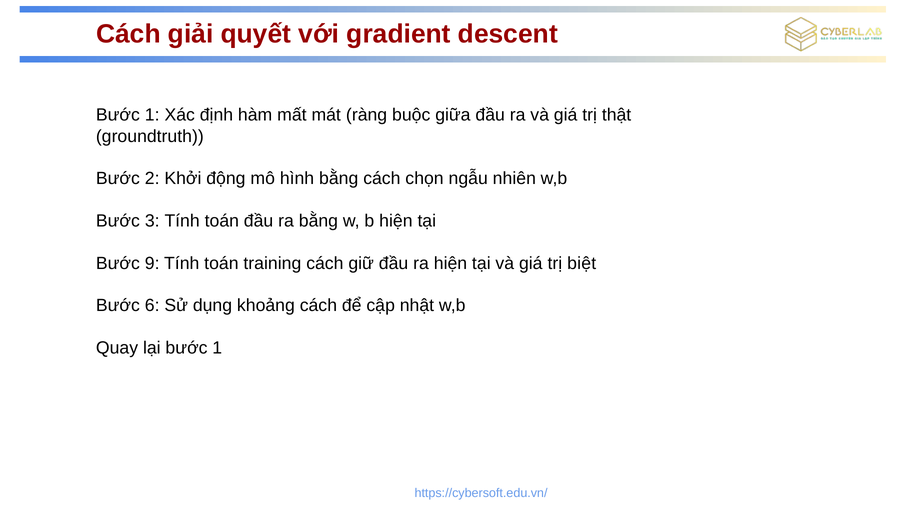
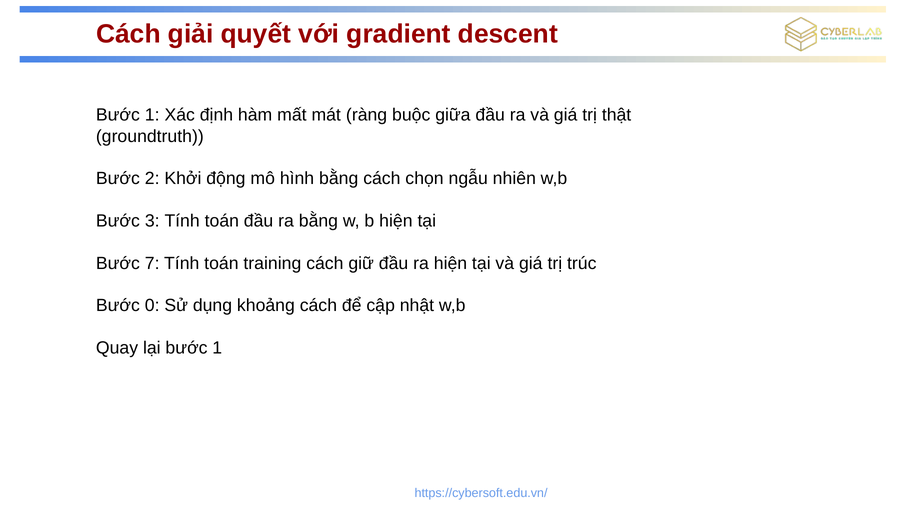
9: 9 -> 7 (152, 263)
biệt: biệt -> trúc (582, 263)
6: 6 -> 0 (152, 305)
